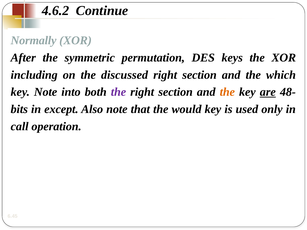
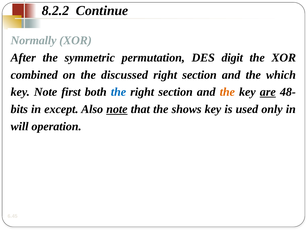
4.6.2: 4.6.2 -> 8.2.2 (55, 11)
keys: keys -> digit (232, 58)
including: including -> combined (34, 75)
into: into -> first (71, 92)
the colour: purple -> blue (118, 92)
note underline: none -> present (117, 109)
would: would -> shows (187, 109)
call: call -> will (20, 126)
